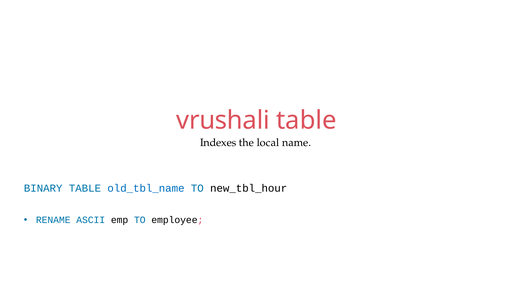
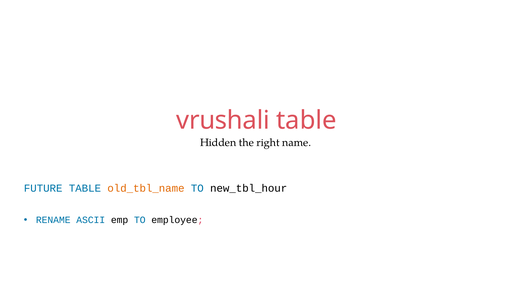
Indexes: Indexes -> Hidden (218, 142)
local: local -> right (268, 142)
BINARY: BINARY -> FUTURE (43, 188)
old_tbl_name colour: blue -> orange (146, 188)
